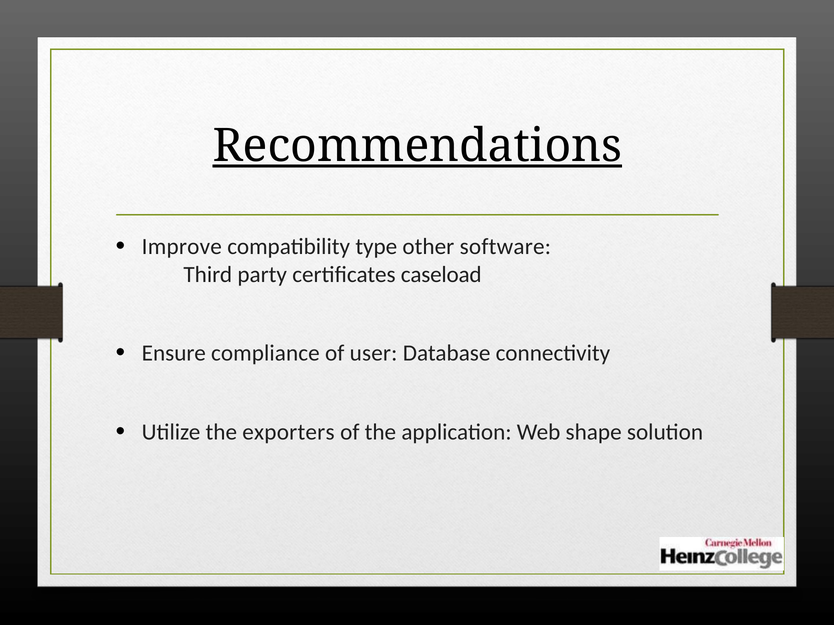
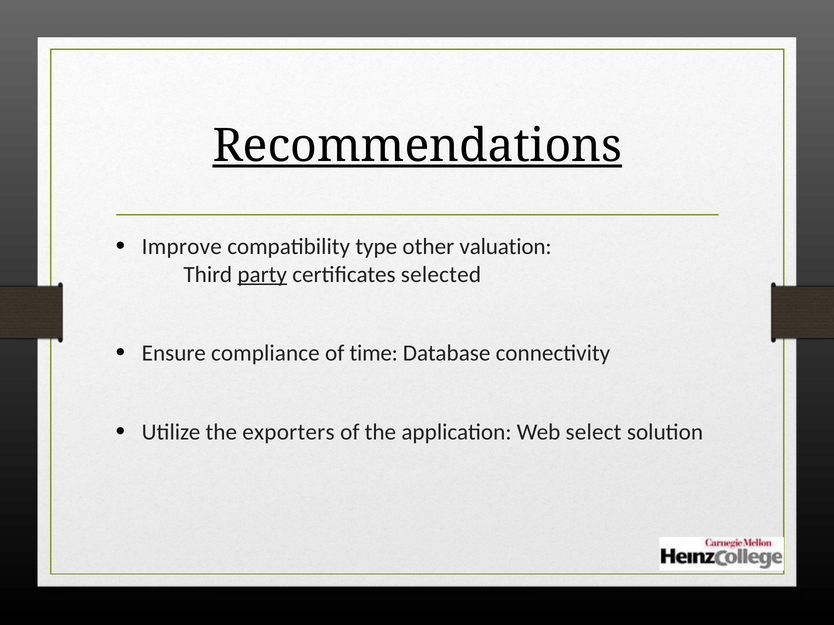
software: software -> valuation (506, 247)
party underline: none -> present (262, 275)
caseload: caseload -> selected (441, 275)
user: user -> time (374, 354)
shape: shape -> select (594, 432)
